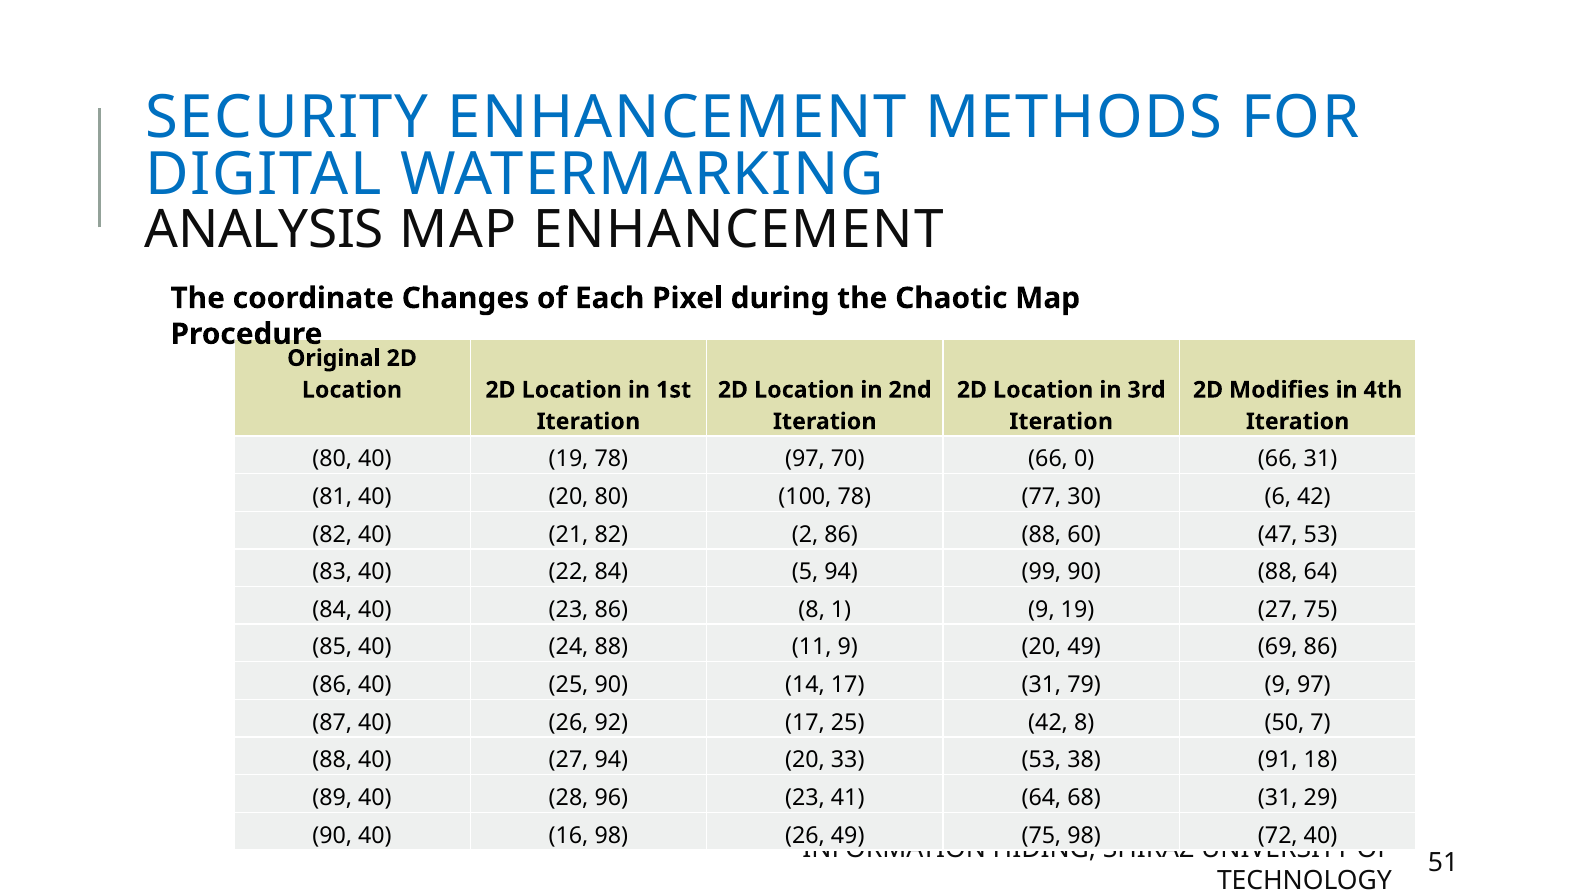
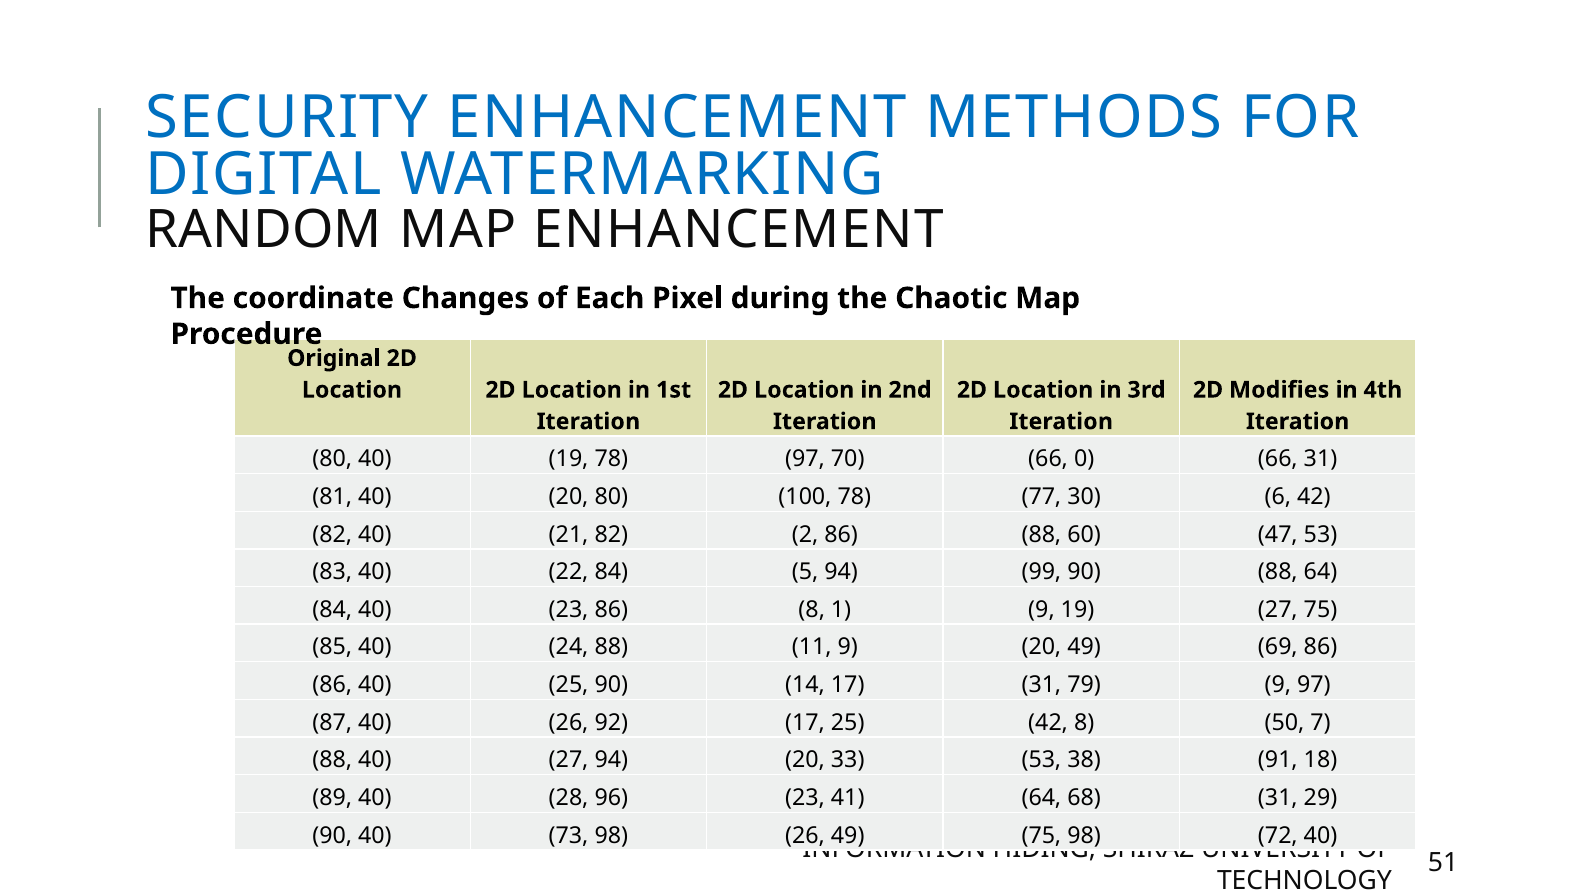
ANALYSIS: ANALYSIS -> RANDOM (264, 230)
16: 16 -> 73 (569, 836)
